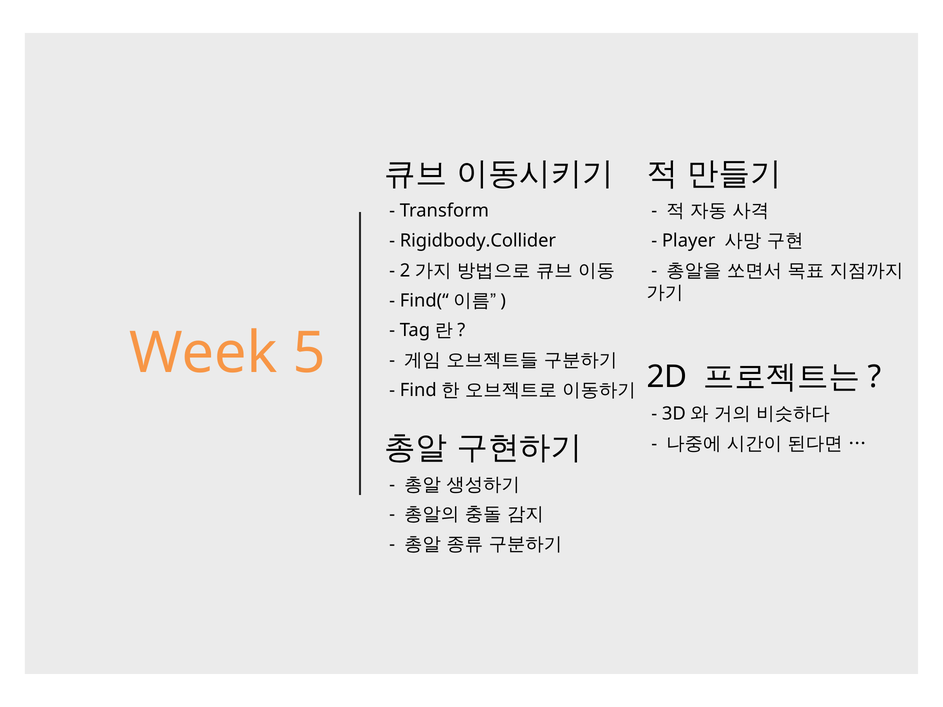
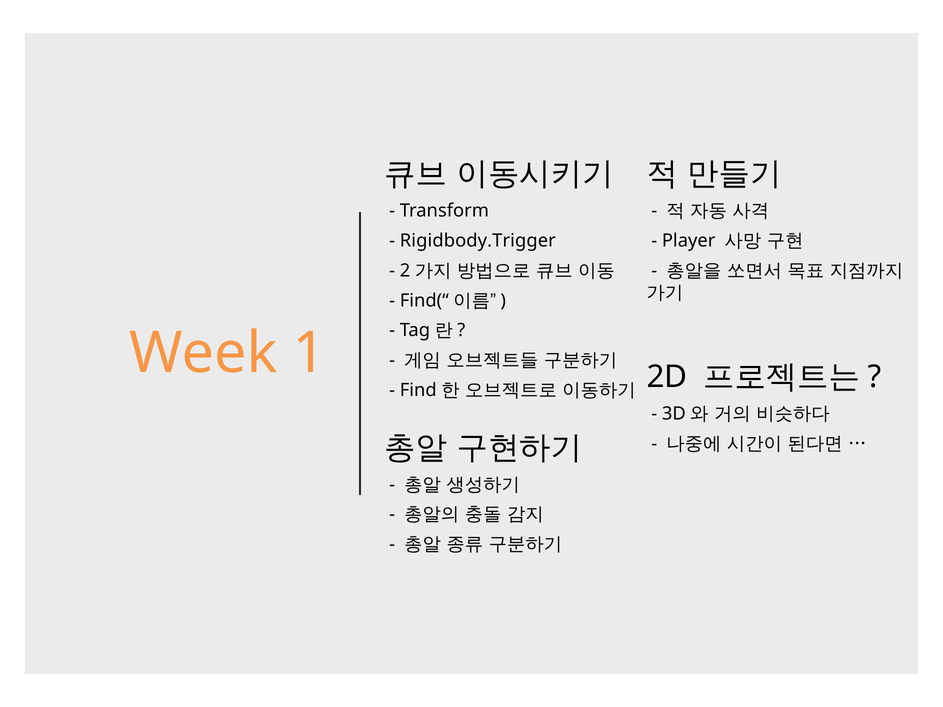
Rigidbody.Collider: Rigidbody.Collider -> Rigidbody.Trigger (478, 241)
5: 5 -> 1 (309, 353)
